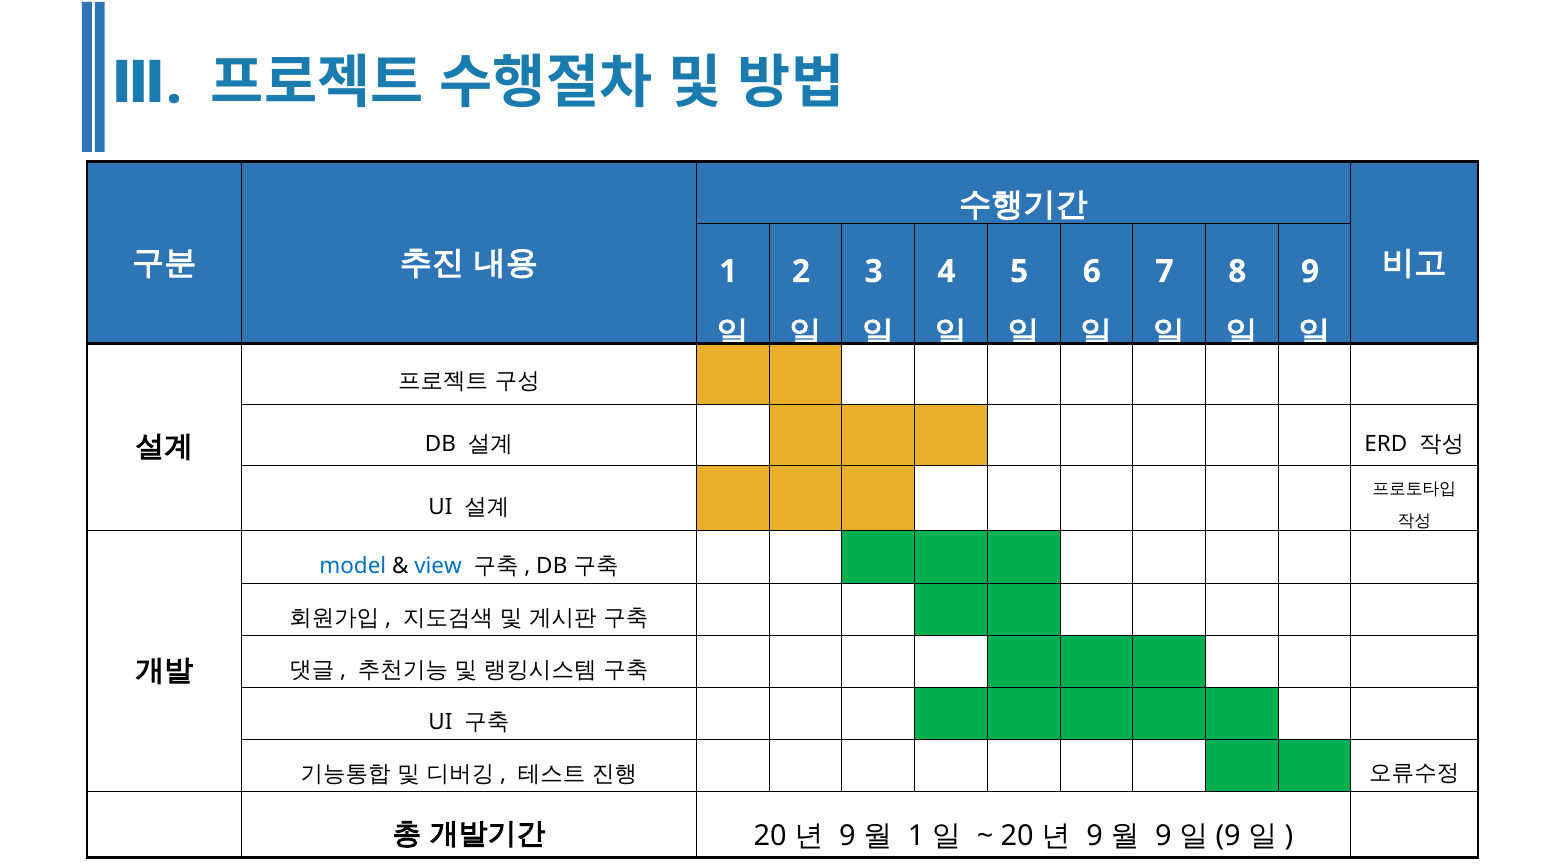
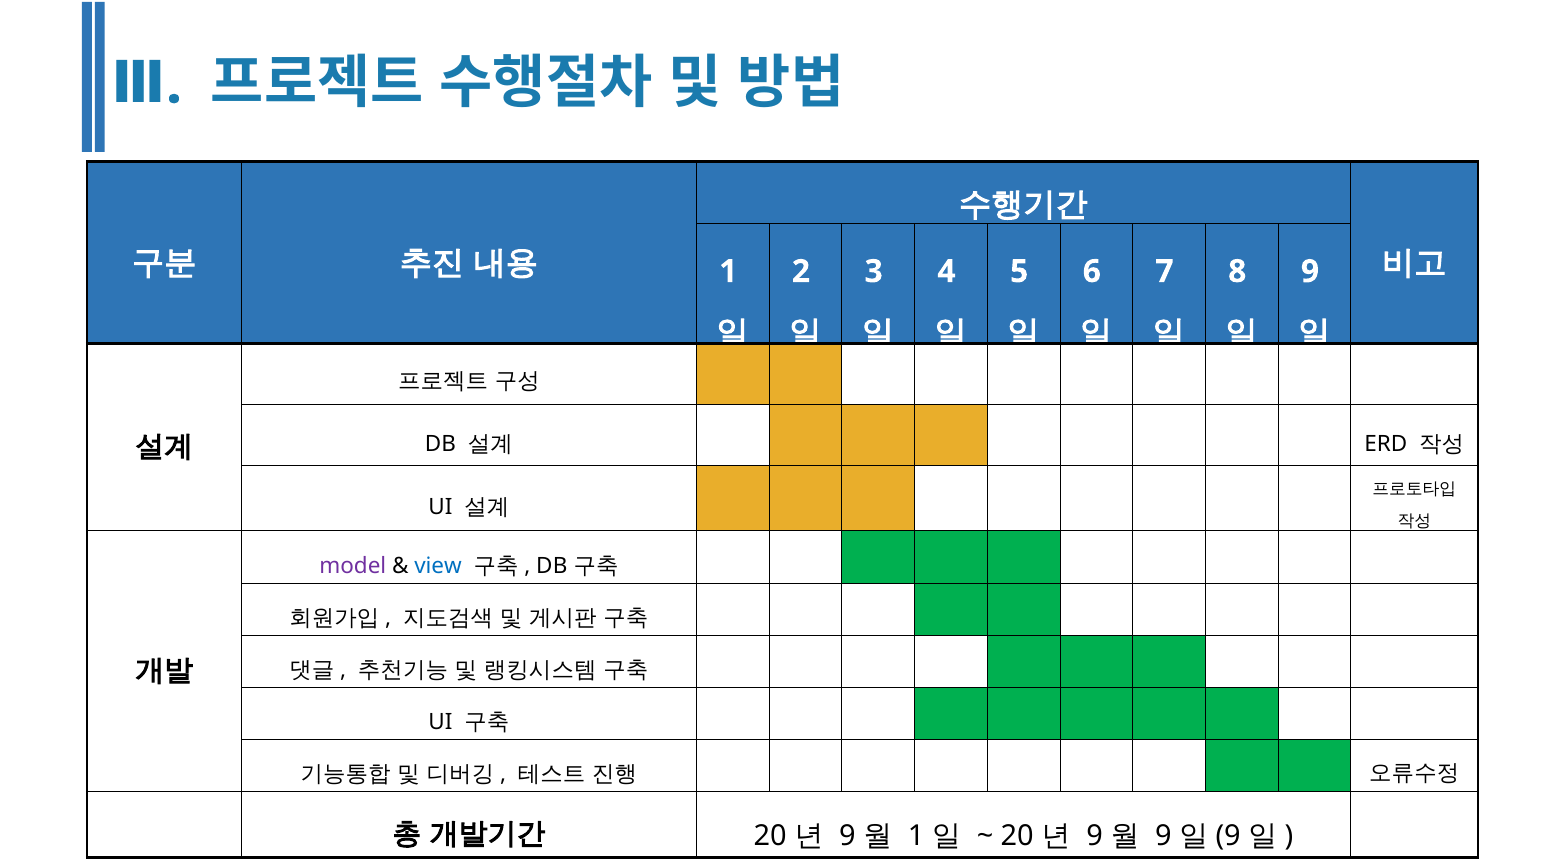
model colour: blue -> purple (353, 565)
